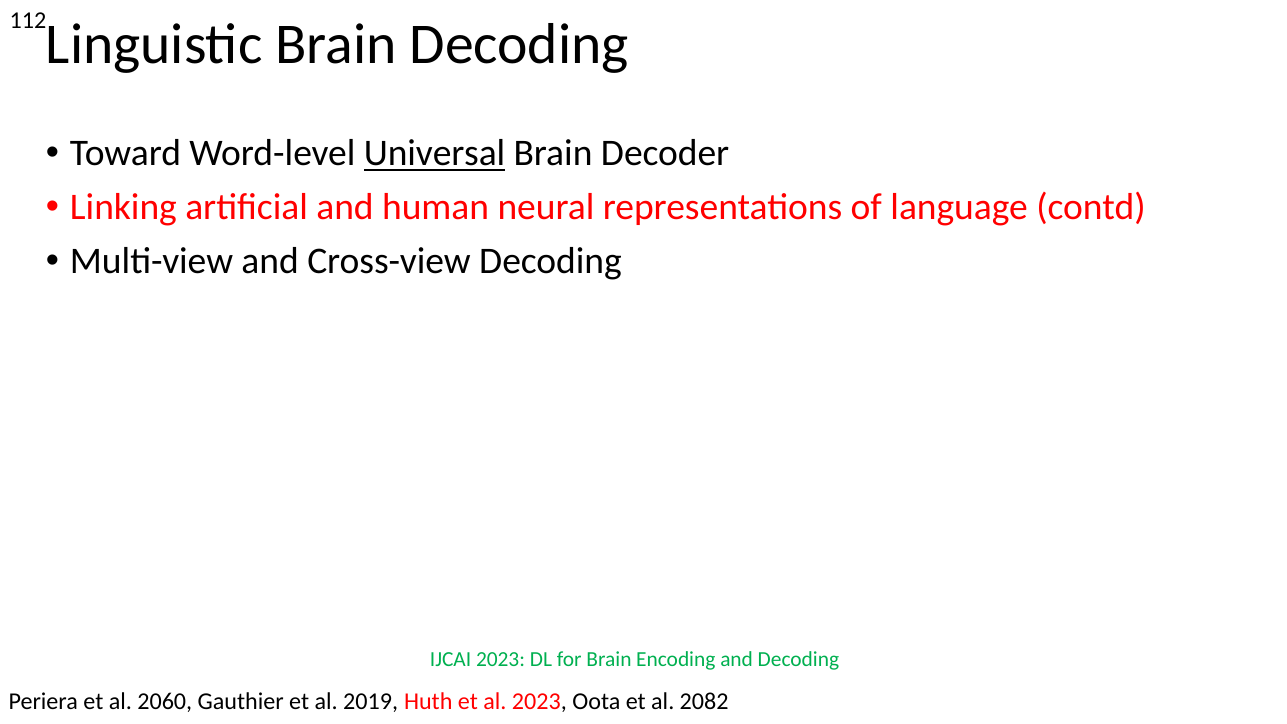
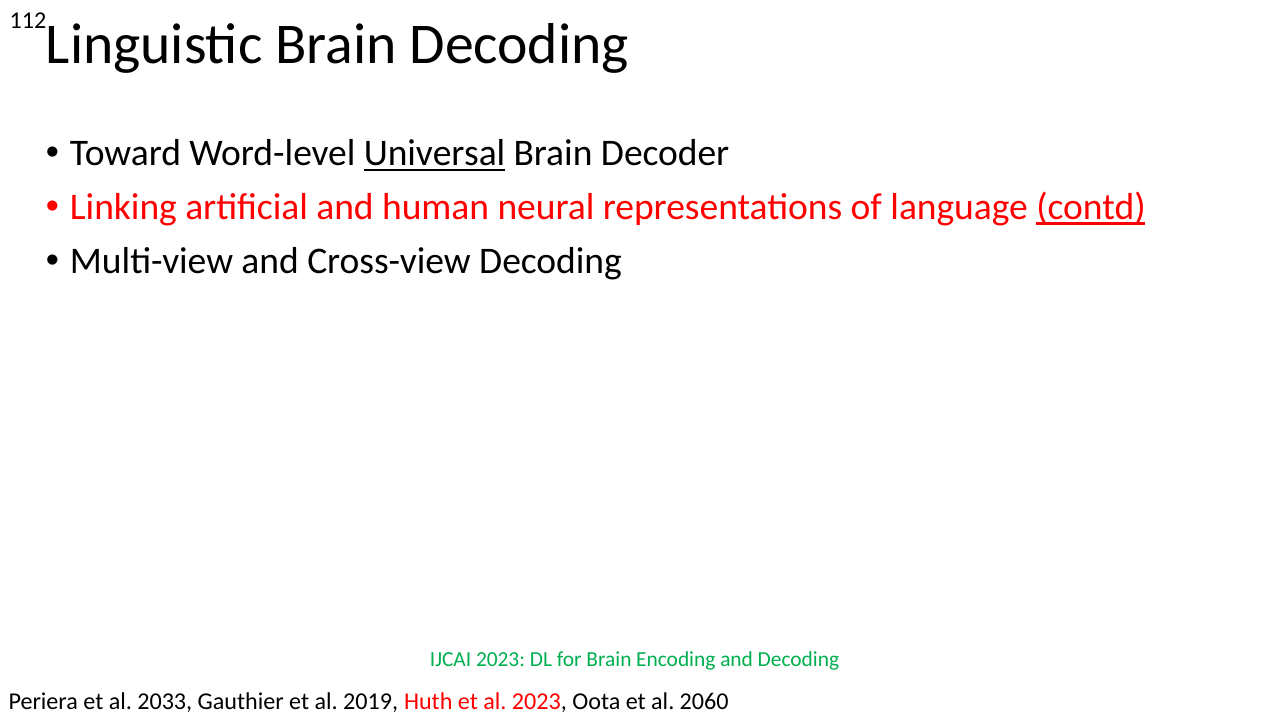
contd underline: none -> present (1091, 207)
2060: 2060 -> 2033 (165, 701)
2082: 2082 -> 2060 (704, 701)
